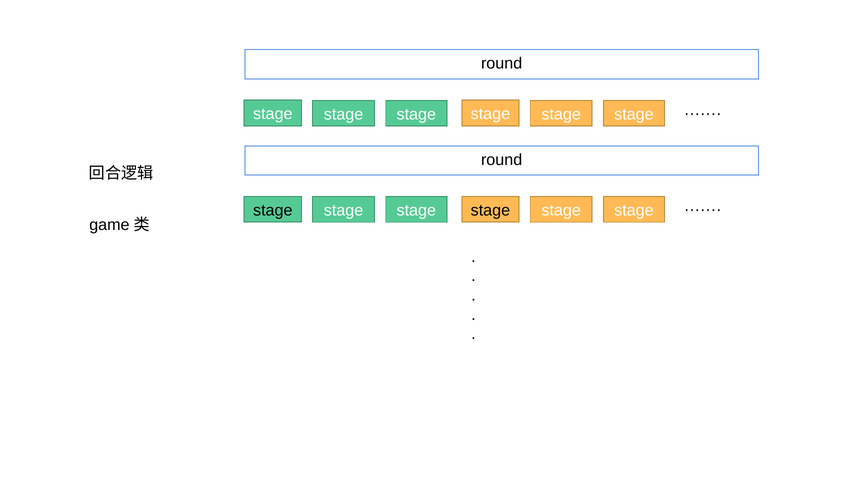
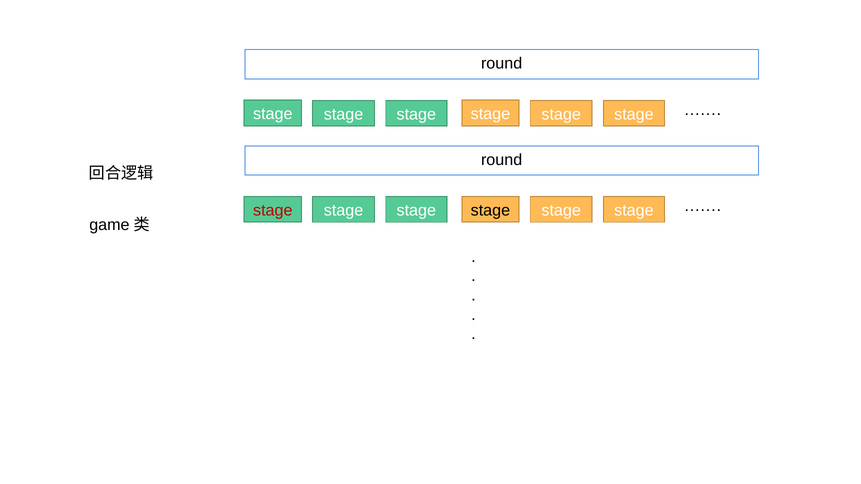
stage colour: black -> red (273, 211)
